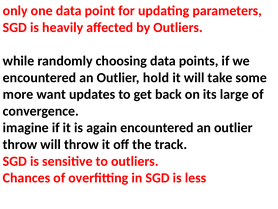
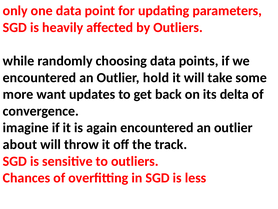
large: large -> delta (234, 94)
throw: throw -> about (20, 144)
